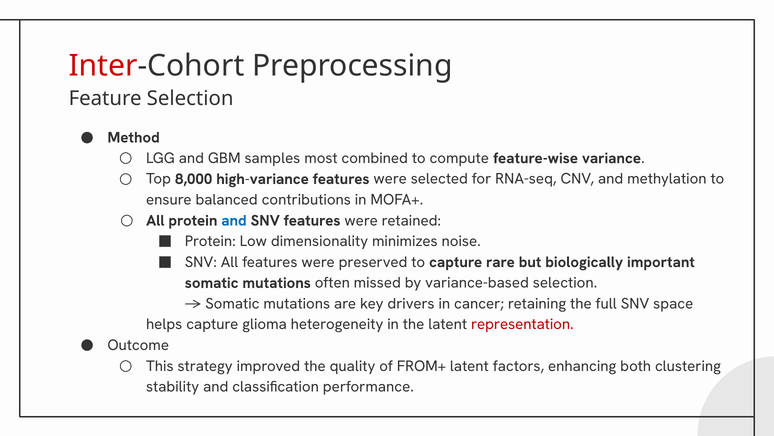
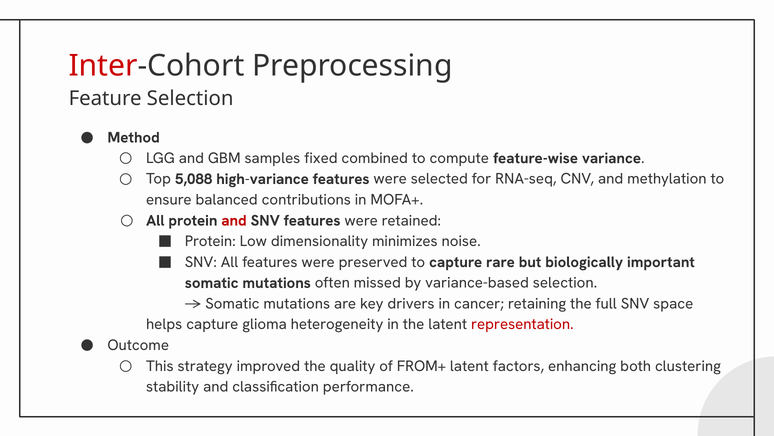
most: most -> fixed (321, 158)
8,000: 8,000 -> 5,088 (194, 179)
and colour: blue -> red (234, 220)
